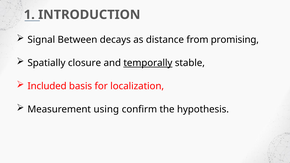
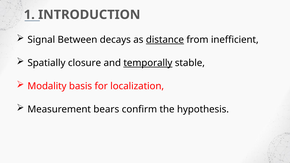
distance underline: none -> present (165, 40)
promising: promising -> inefficient (235, 40)
Included: Included -> Modality (47, 86)
using: using -> bears (106, 109)
